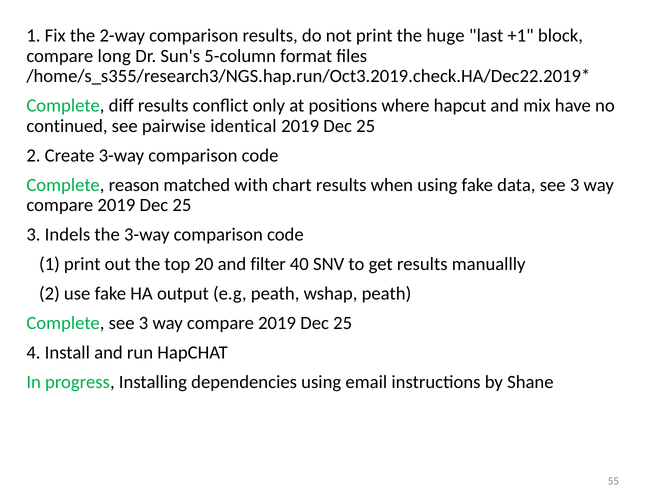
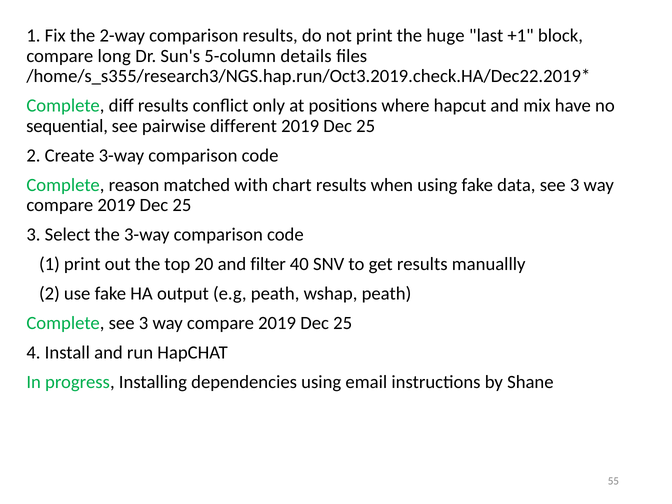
format: format -> details (306, 56)
continued: continued -> sequential (67, 126)
identical: identical -> different (243, 126)
Indels: Indels -> Select (68, 235)
